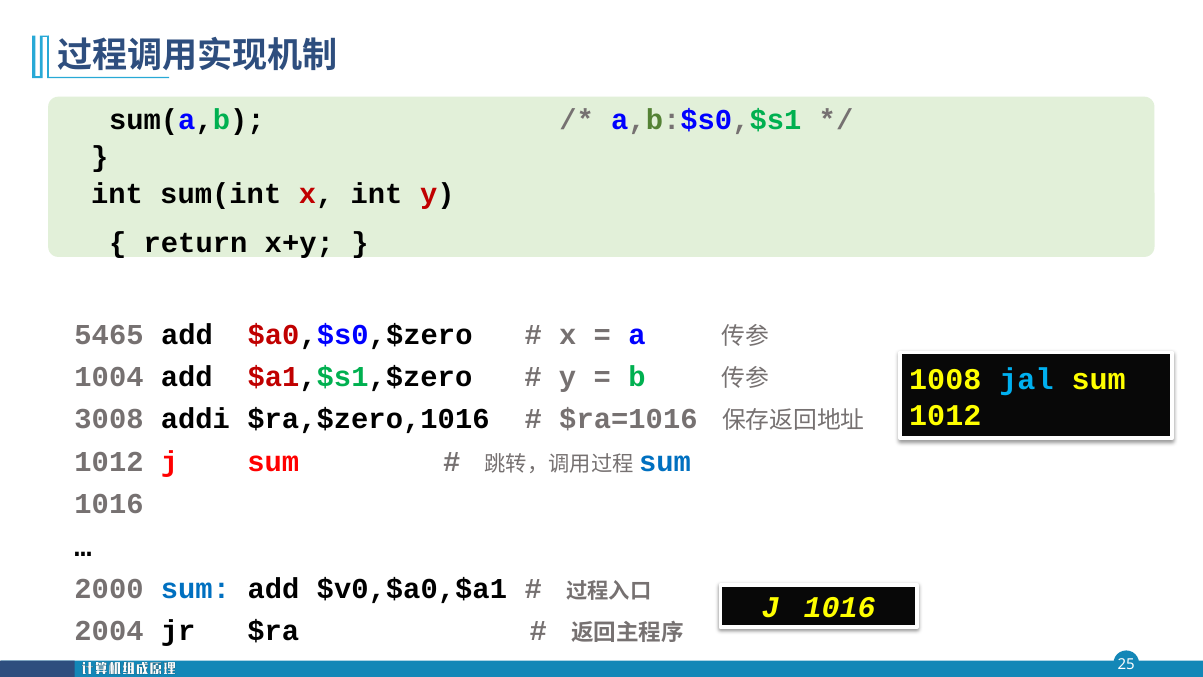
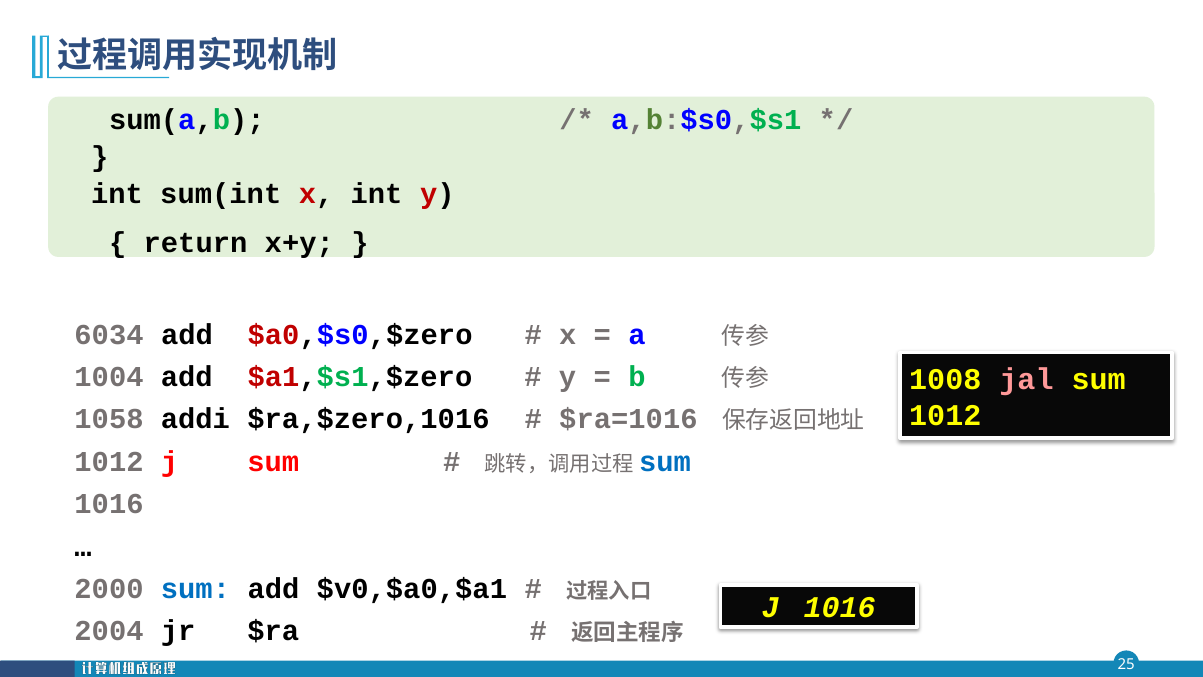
5465: 5465 -> 6034 (109, 334)
jal colour: light blue -> pink (1027, 379)
3008: 3008 -> 1058 (109, 419)
